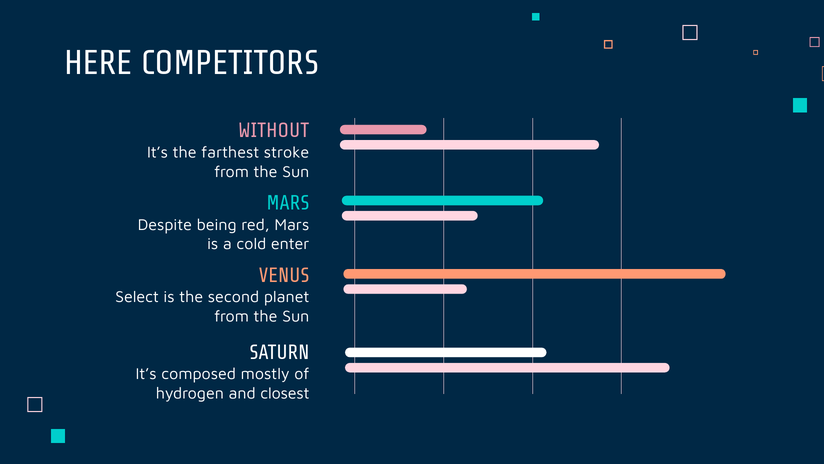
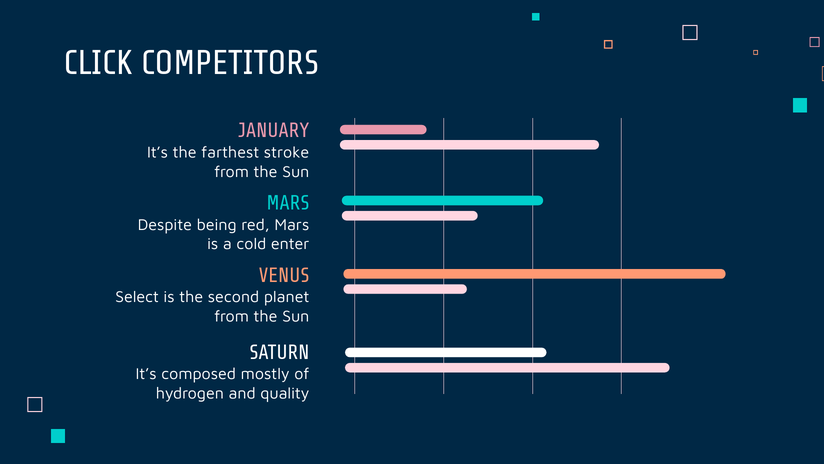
HERE: HERE -> CLICK (98, 63)
WITHOUT: WITHOUT -> JANUARY (274, 131)
closest: closest -> quality (285, 393)
